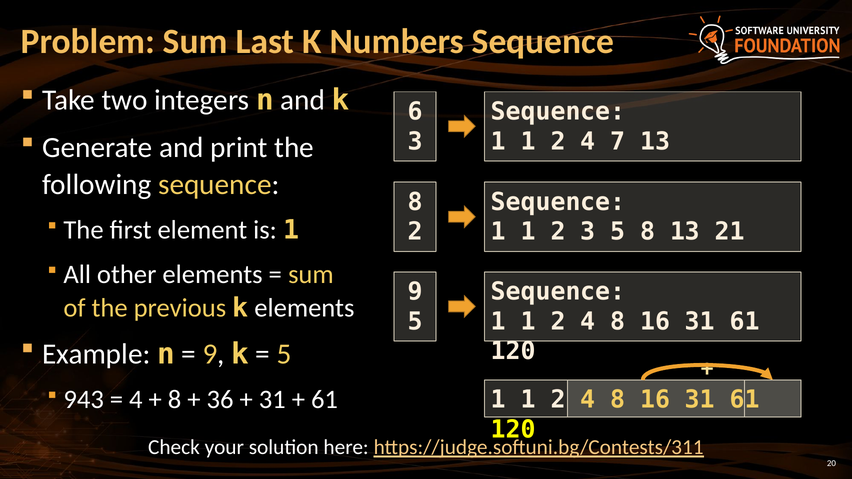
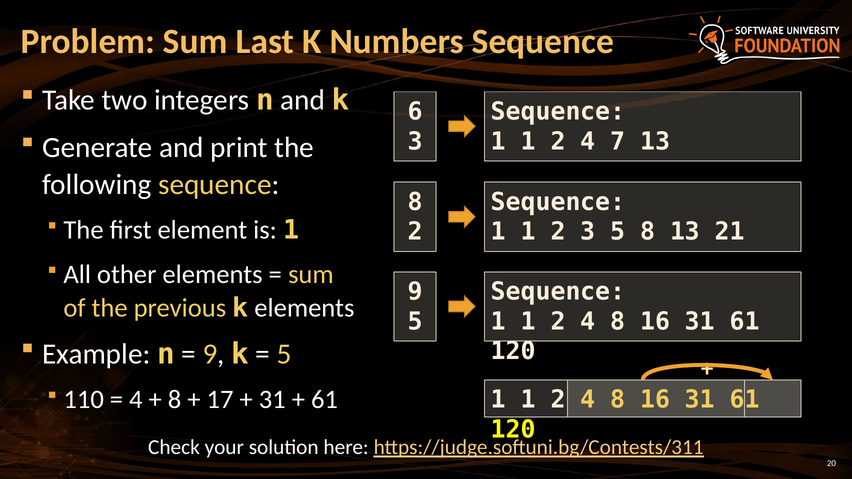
943: 943 -> 110 (84, 400)
36: 36 -> 17 (220, 400)
